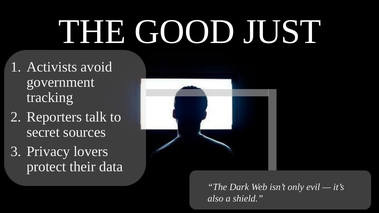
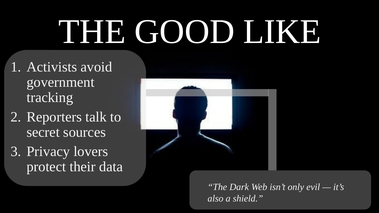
JUST: JUST -> LIKE (282, 32)
